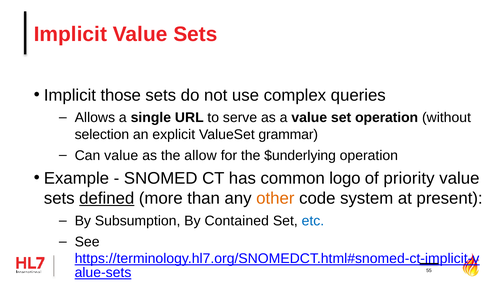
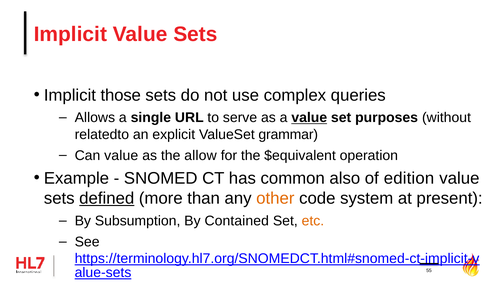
value underline: none -> present (309, 118)
set operation: operation -> purposes (387, 118)
selection: selection -> relatedto (102, 134)
$underlying: $underlying -> $equivalent (300, 155)
logo: logo -> also (345, 178)
priority: priority -> edition (409, 178)
etc colour: blue -> orange (313, 221)
